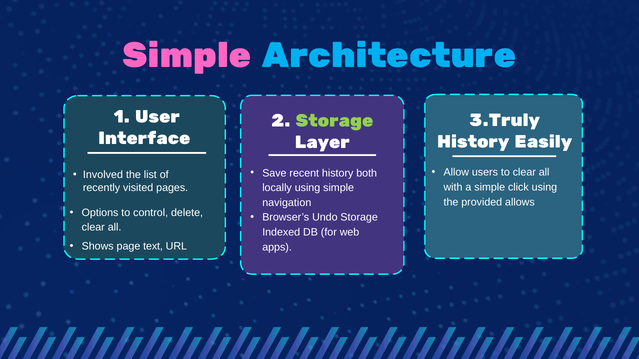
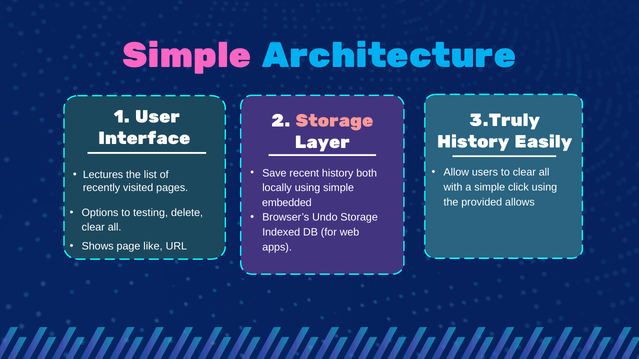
Storage colour: light green -> pink (334, 121)
Involved: Involved -> Lectures (103, 175)
navigation: navigation -> embedded (287, 203)
control: control -> testing (151, 213)
text: text -> like (153, 247)
